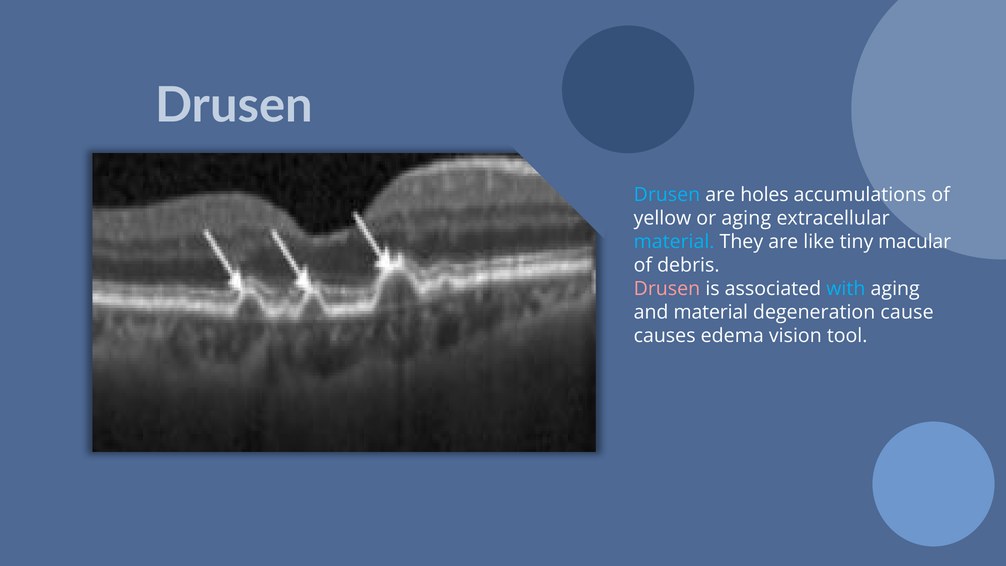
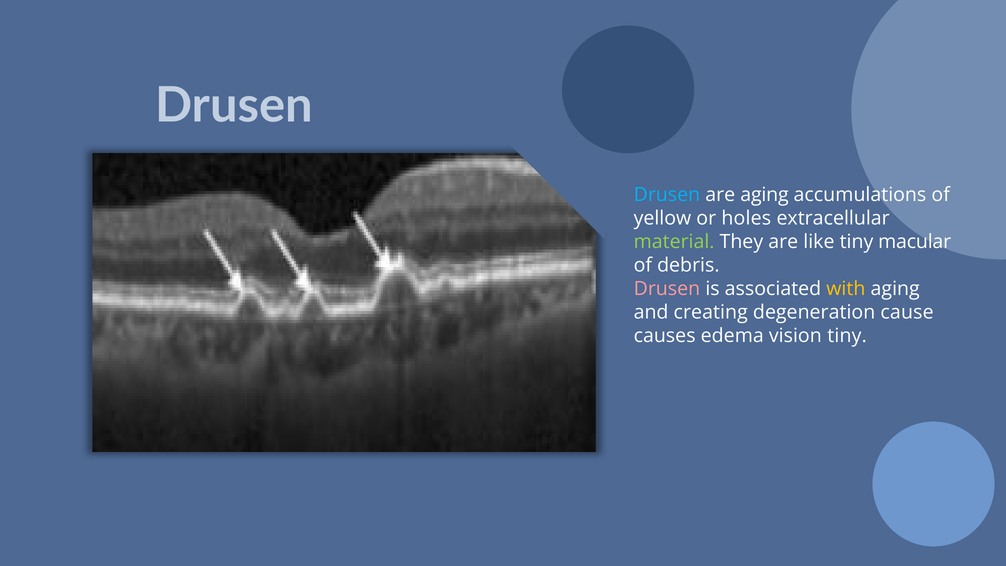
are holes: holes -> aging (764, 195)
or aging: aging -> holes (746, 218)
material colour: light blue -> light green (674, 242)
with colour: light blue -> yellow (846, 289)
and material: material -> creating (711, 312)
vision tool: tool -> tiny (847, 336)
